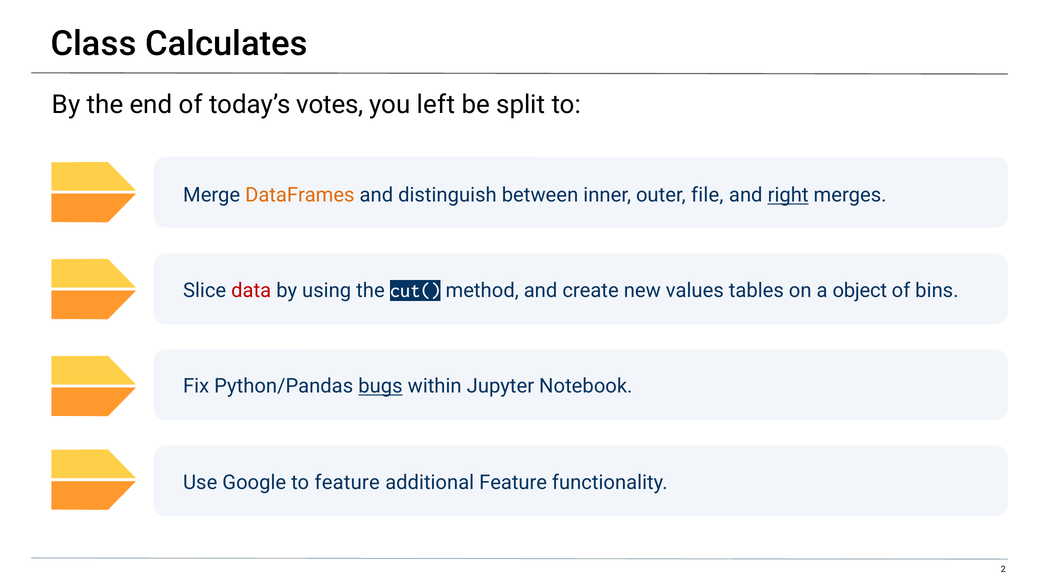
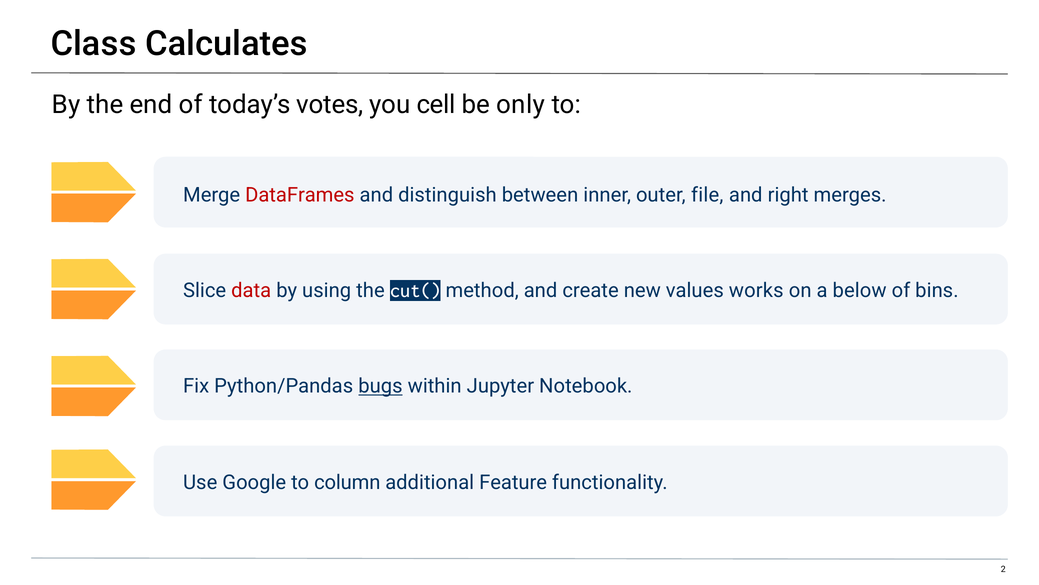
left: left -> cell (436, 105)
split: split -> only (521, 105)
DataFrames colour: orange -> red (300, 195)
right underline: present -> none (788, 195)
tables: tables -> works (756, 290)
object: object -> below (860, 290)
to feature: feature -> column (347, 482)
